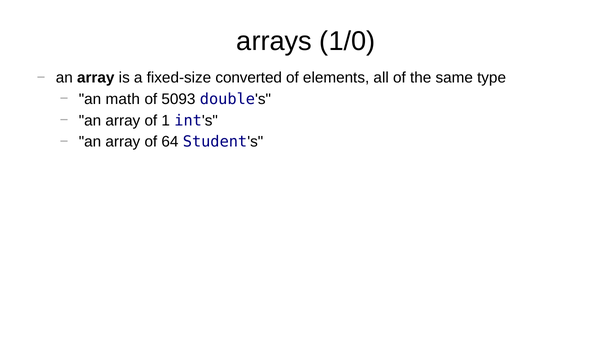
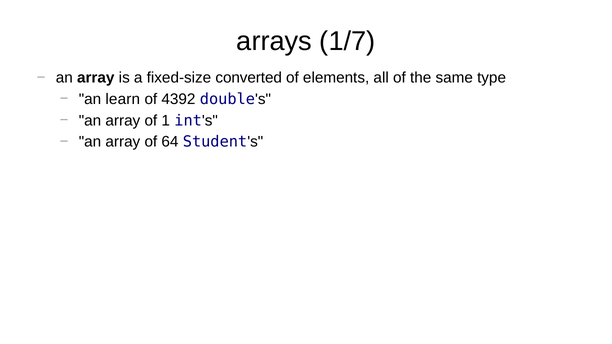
1/0: 1/0 -> 1/7 (347, 41)
math: math -> learn (123, 99)
5093: 5093 -> 4392 (178, 99)
